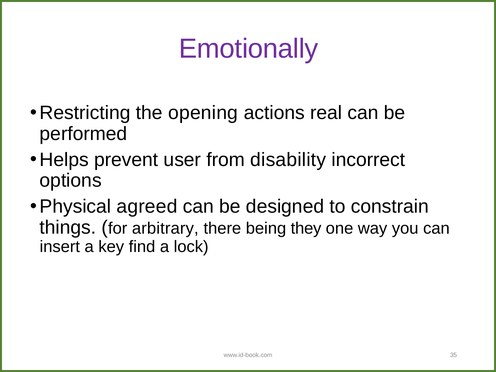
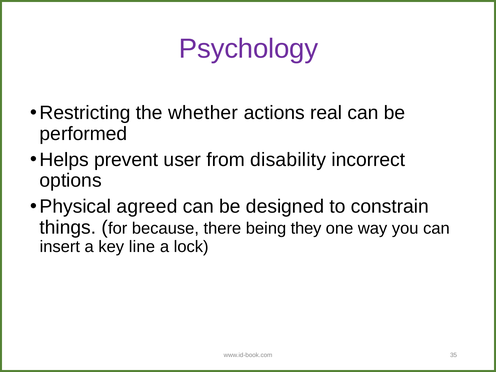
Emotionally: Emotionally -> Psychology (249, 49)
opening: opening -> whether (203, 113)
arbitrary: arbitrary -> because (165, 228)
find: find -> line (142, 247)
